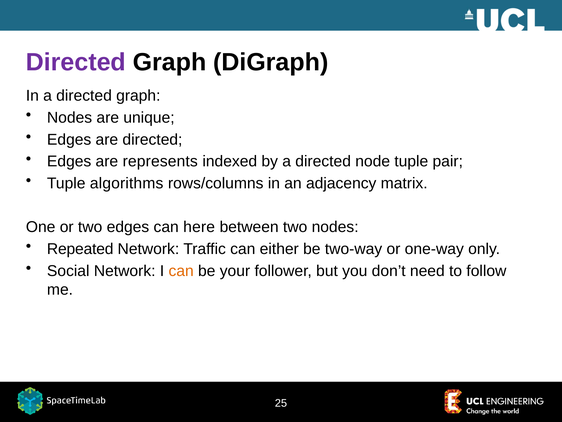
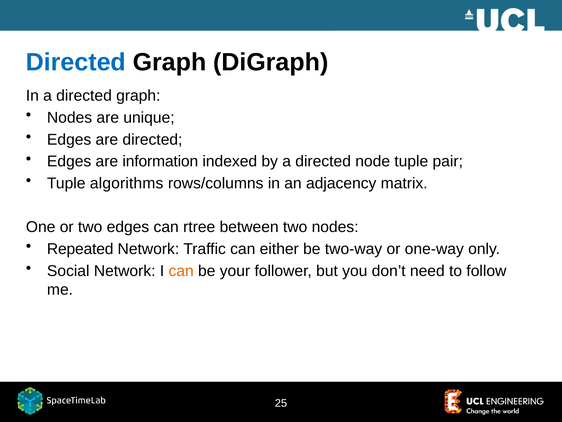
Directed colour: purple -> blue (76, 62)
represents: represents -> information (160, 161)
here: here -> rtree (199, 227)
